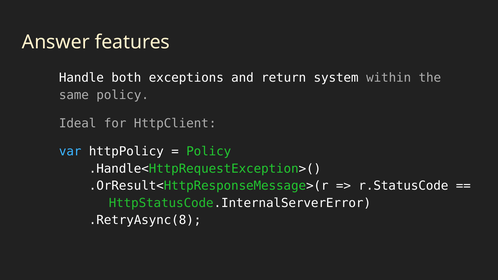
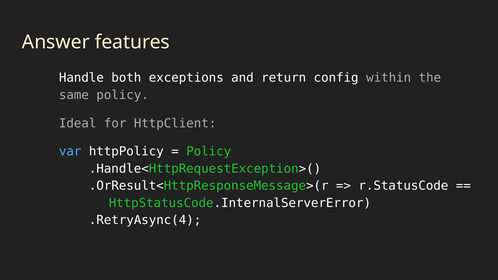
system: system -> config (336, 78)
.RetryAsync(8: .RetryAsync(8 -> .RetryAsync(4 (145, 220)
